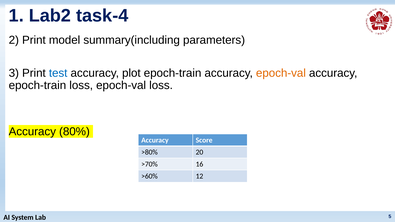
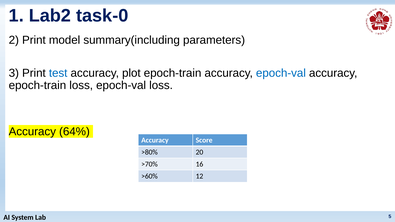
task-4: task-4 -> task-0 (102, 16)
epoch-val colour: orange -> blue (281, 73)
80%: 80% -> 64% (74, 132)
